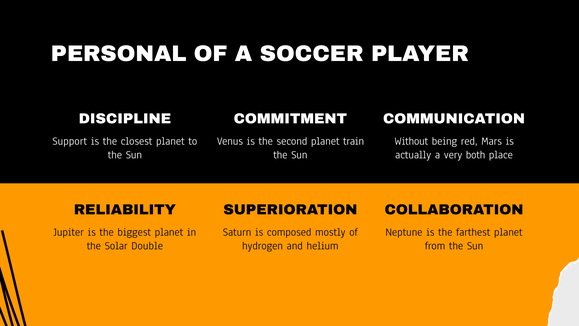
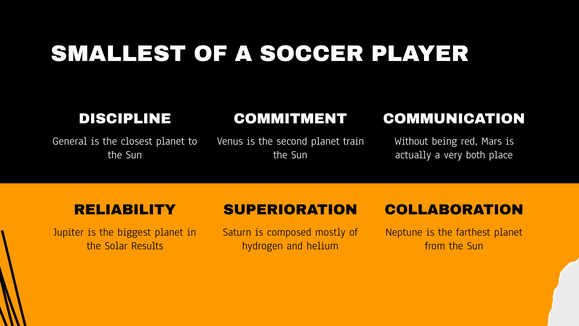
PERSONAL: PERSONAL -> SMALLEST (119, 54)
Support: Support -> General (70, 141)
Double: Double -> Results (147, 246)
